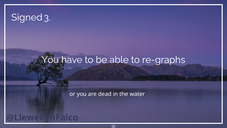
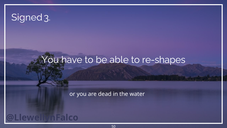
re-graphs: re-graphs -> re-shapes (164, 60)
